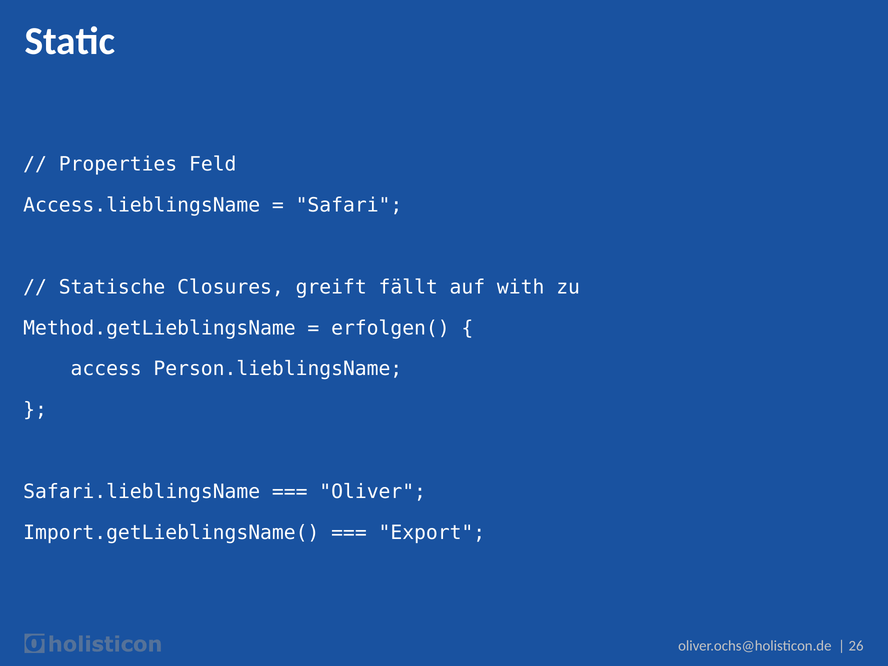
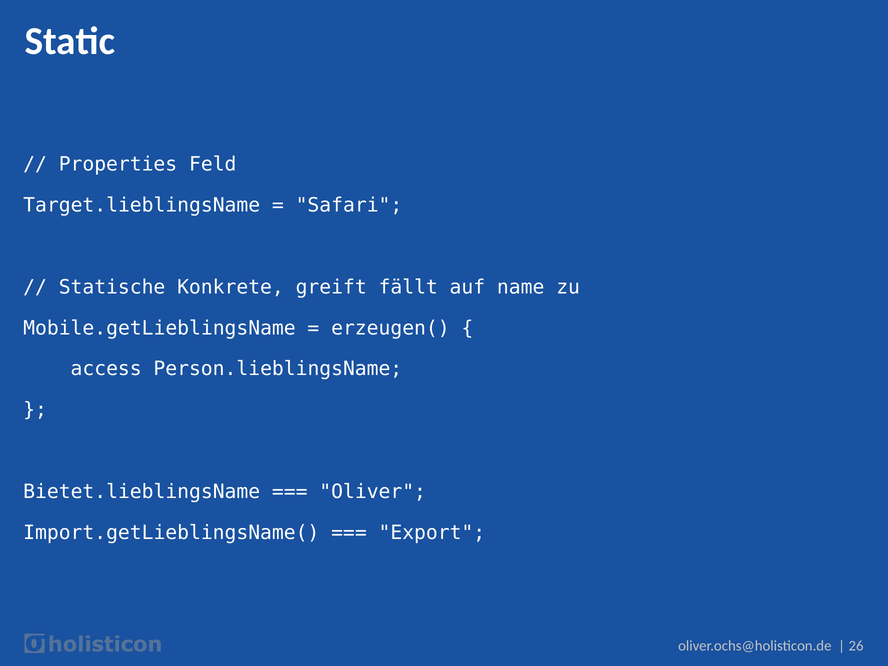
Access.lieblingsName: Access.lieblingsName -> Target.lieblingsName (142, 205)
Closures: Closures -> Konkrete (230, 287)
with: with -> name (521, 287)
Method.getLieblingsName: Method.getLieblingsName -> Mobile.getLieblingsName (159, 328)
erfolgen(: erfolgen( -> erzeugen( (390, 328)
Safari.lieblingsName: Safari.lieblingsName -> Bietet.lieblingsName (142, 492)
